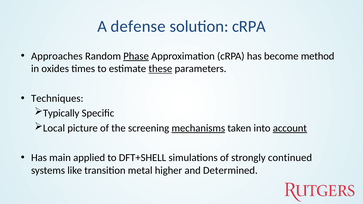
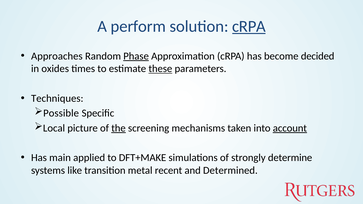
defense: defense -> perform (138, 26)
cRPA underline: none -> present (249, 26)
method: method -> decided (318, 56)
Typically: Typically -> Possible (61, 113)
the underline: none -> present (118, 128)
mechanisms underline: present -> none (198, 128)
DFT+SHELL: DFT+SHELL -> DFT+MAKE (143, 158)
continued: continued -> determine (290, 158)
higher: higher -> recent (169, 171)
